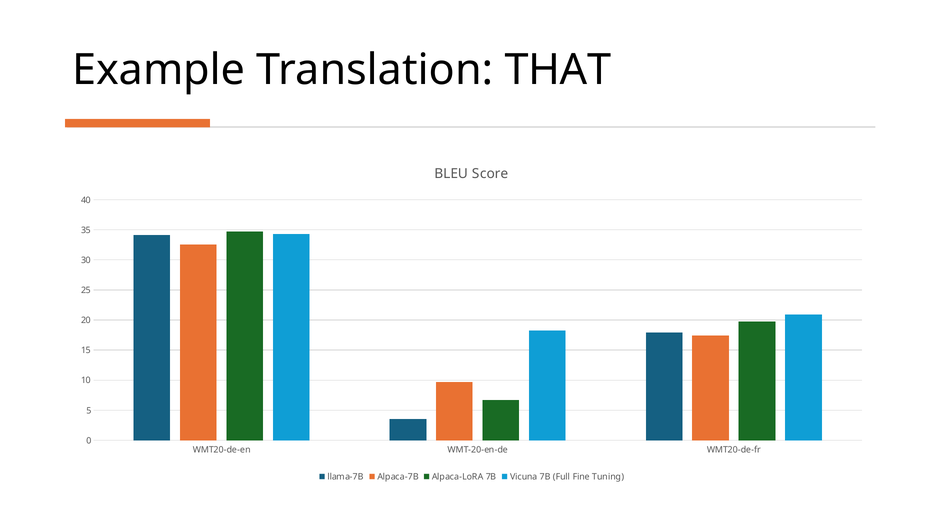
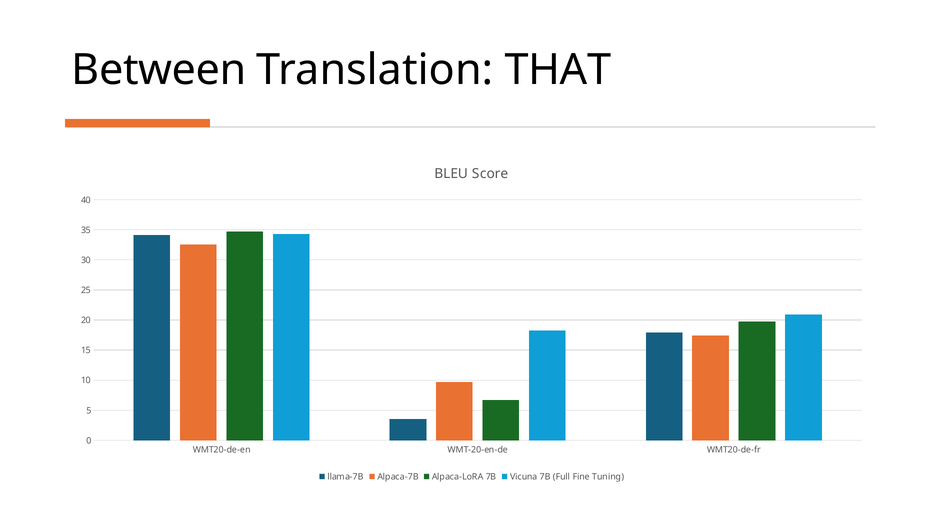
Example: Example -> Between (159, 70)
